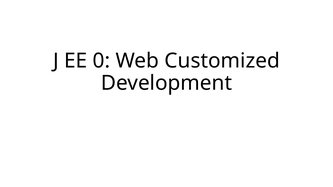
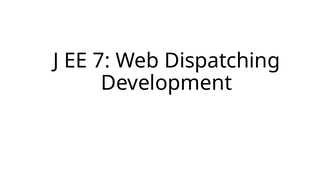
0: 0 -> 7 (101, 61)
Customized: Customized -> Dispatching (222, 61)
